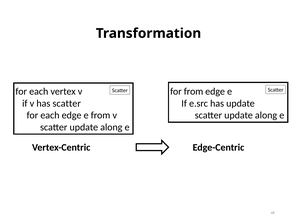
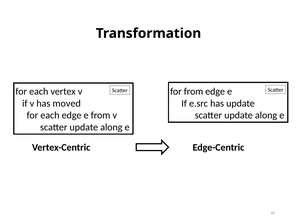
has scatter: scatter -> moved (67, 103)
